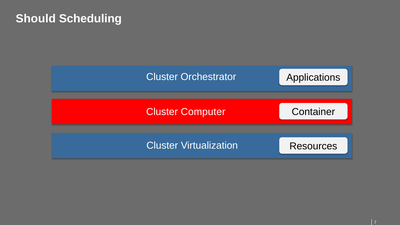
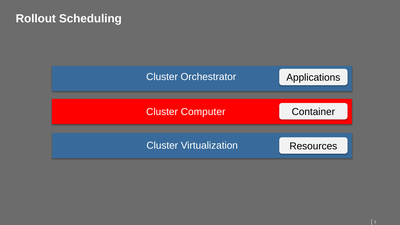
Should: Should -> Rollout (36, 19)
